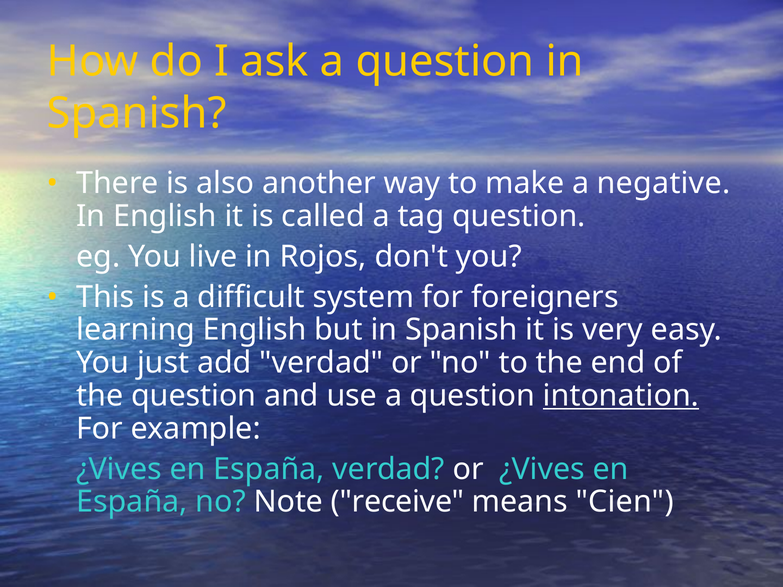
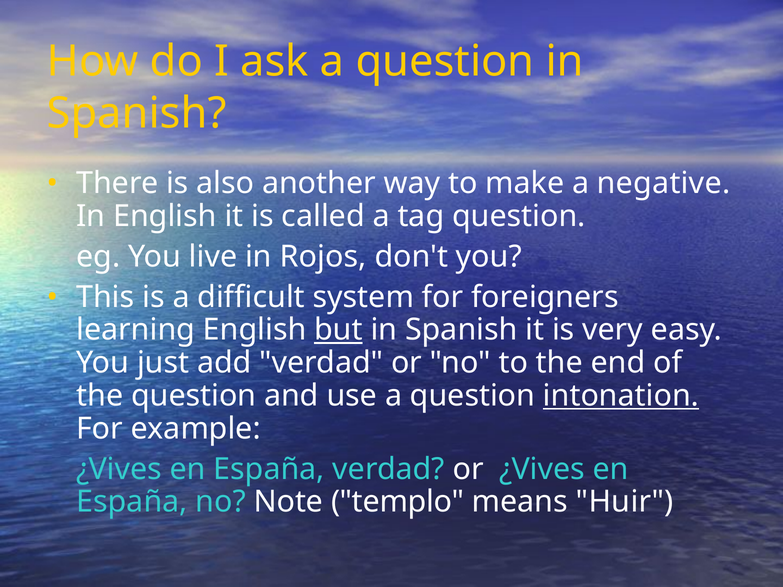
but underline: none -> present (338, 330)
receive: receive -> templo (398, 502)
Cien: Cien -> Huir (625, 502)
